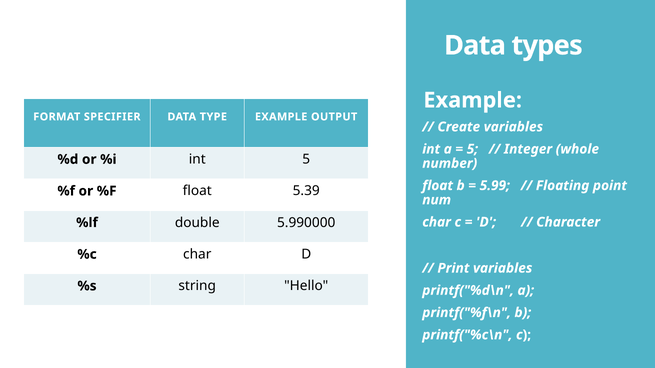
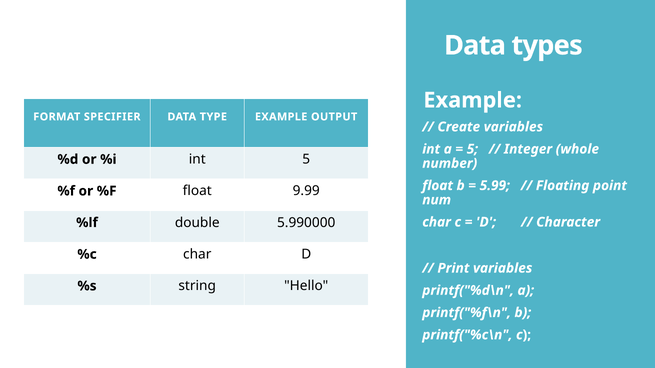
5.39: 5.39 -> 9.99 (306, 191)
